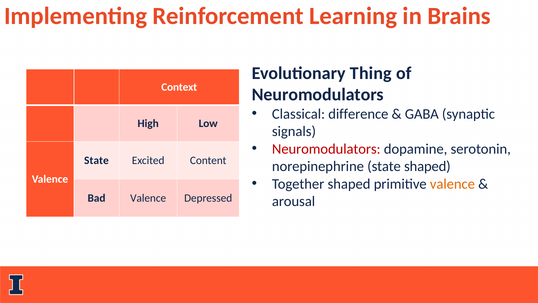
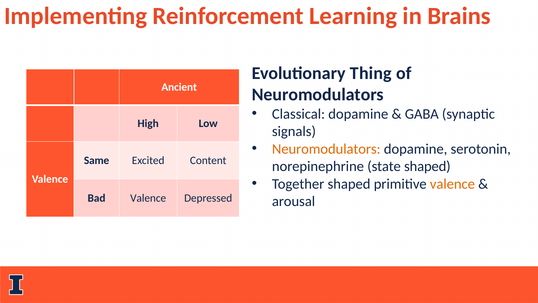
Context: Context -> Ancient (179, 87)
Classical difference: difference -> dopamine (358, 114)
Neuromodulators colour: red -> orange (326, 149)
State: State -> Same (97, 160)
